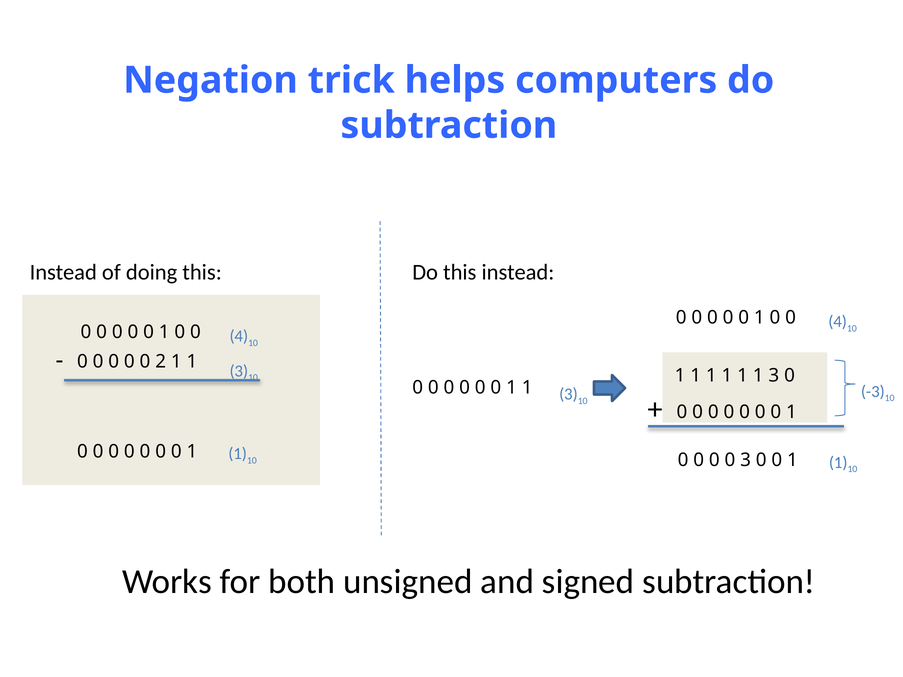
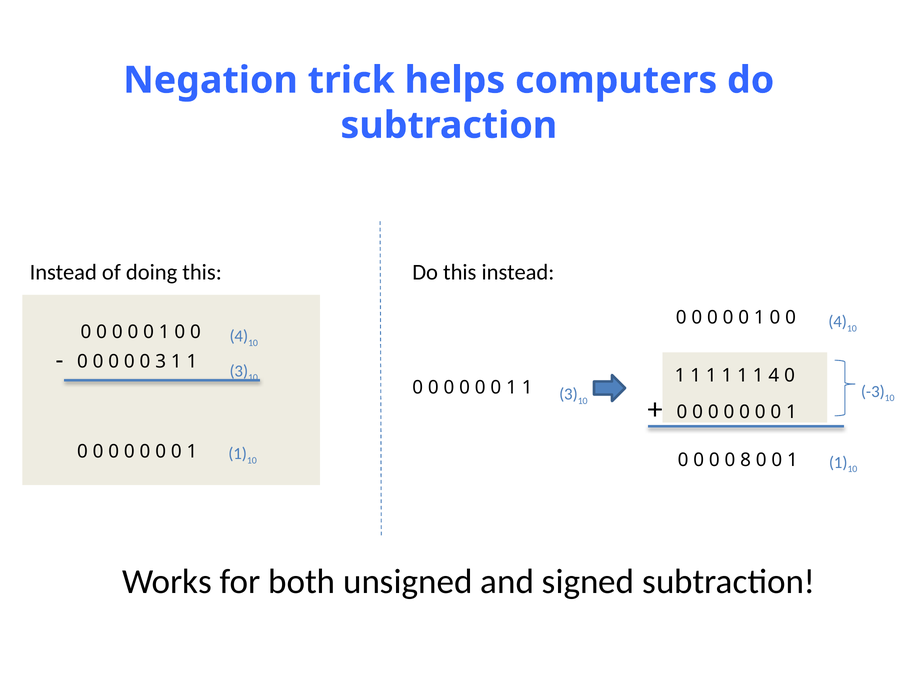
0 2: 2 -> 3 (161, 362)
1 1 1 3: 3 -> 4 (774, 376)
0 3: 3 -> 8 (746, 460)
